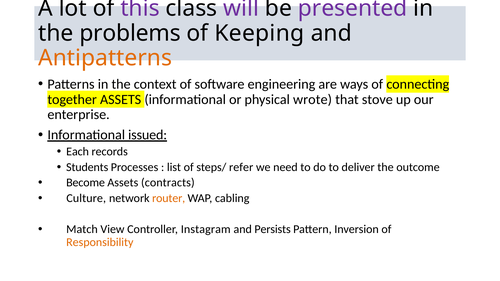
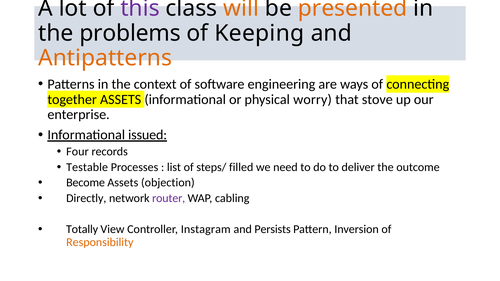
will colour: purple -> orange (241, 8)
presented colour: purple -> orange (353, 8)
wrote: wrote -> worry (312, 99)
Each: Each -> Four (77, 152)
Students: Students -> Testable (87, 167)
refer: refer -> filled (241, 167)
contracts: contracts -> objection (168, 183)
Culture: Culture -> Directly (86, 198)
router colour: orange -> purple (169, 198)
Match: Match -> Totally (82, 229)
